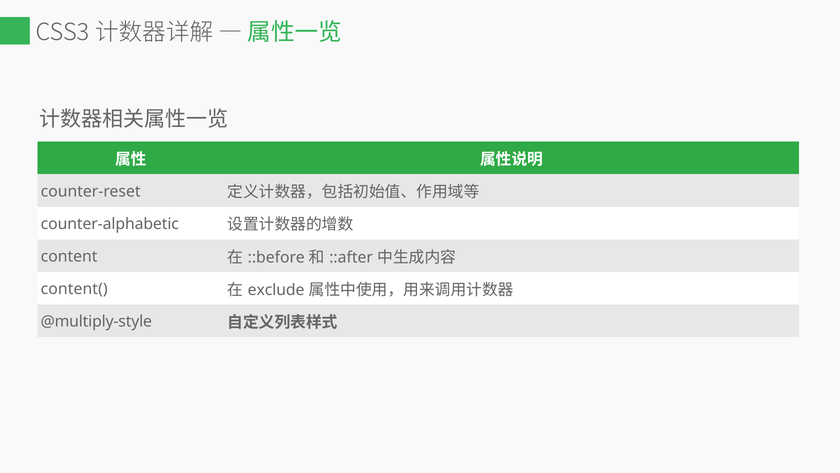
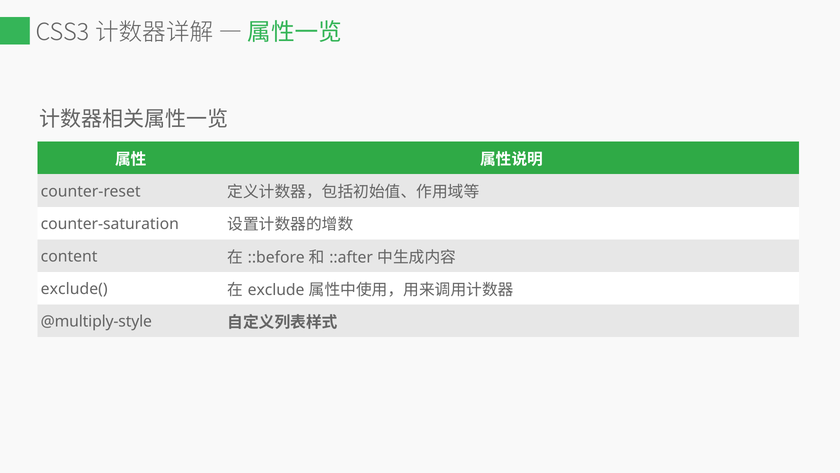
counter-alphabetic: counter-alphabetic -> counter-saturation (110, 224)
content(: content( -> exclude( (74, 289)
